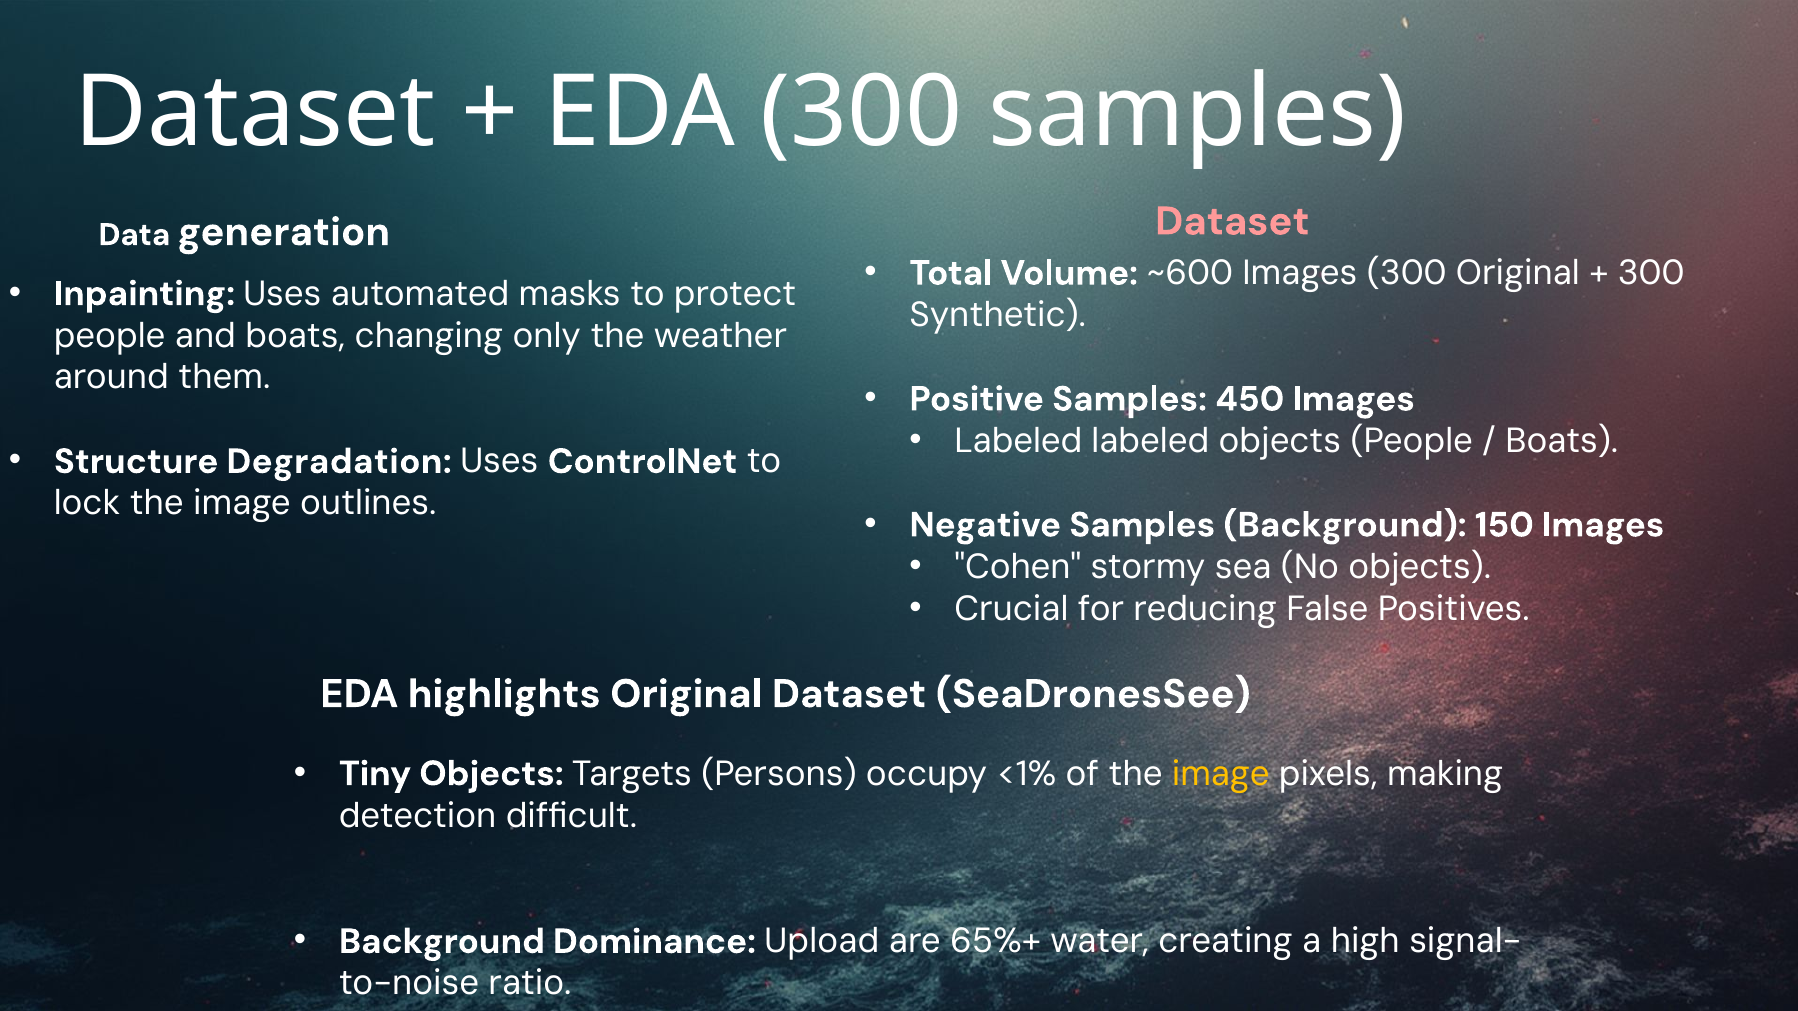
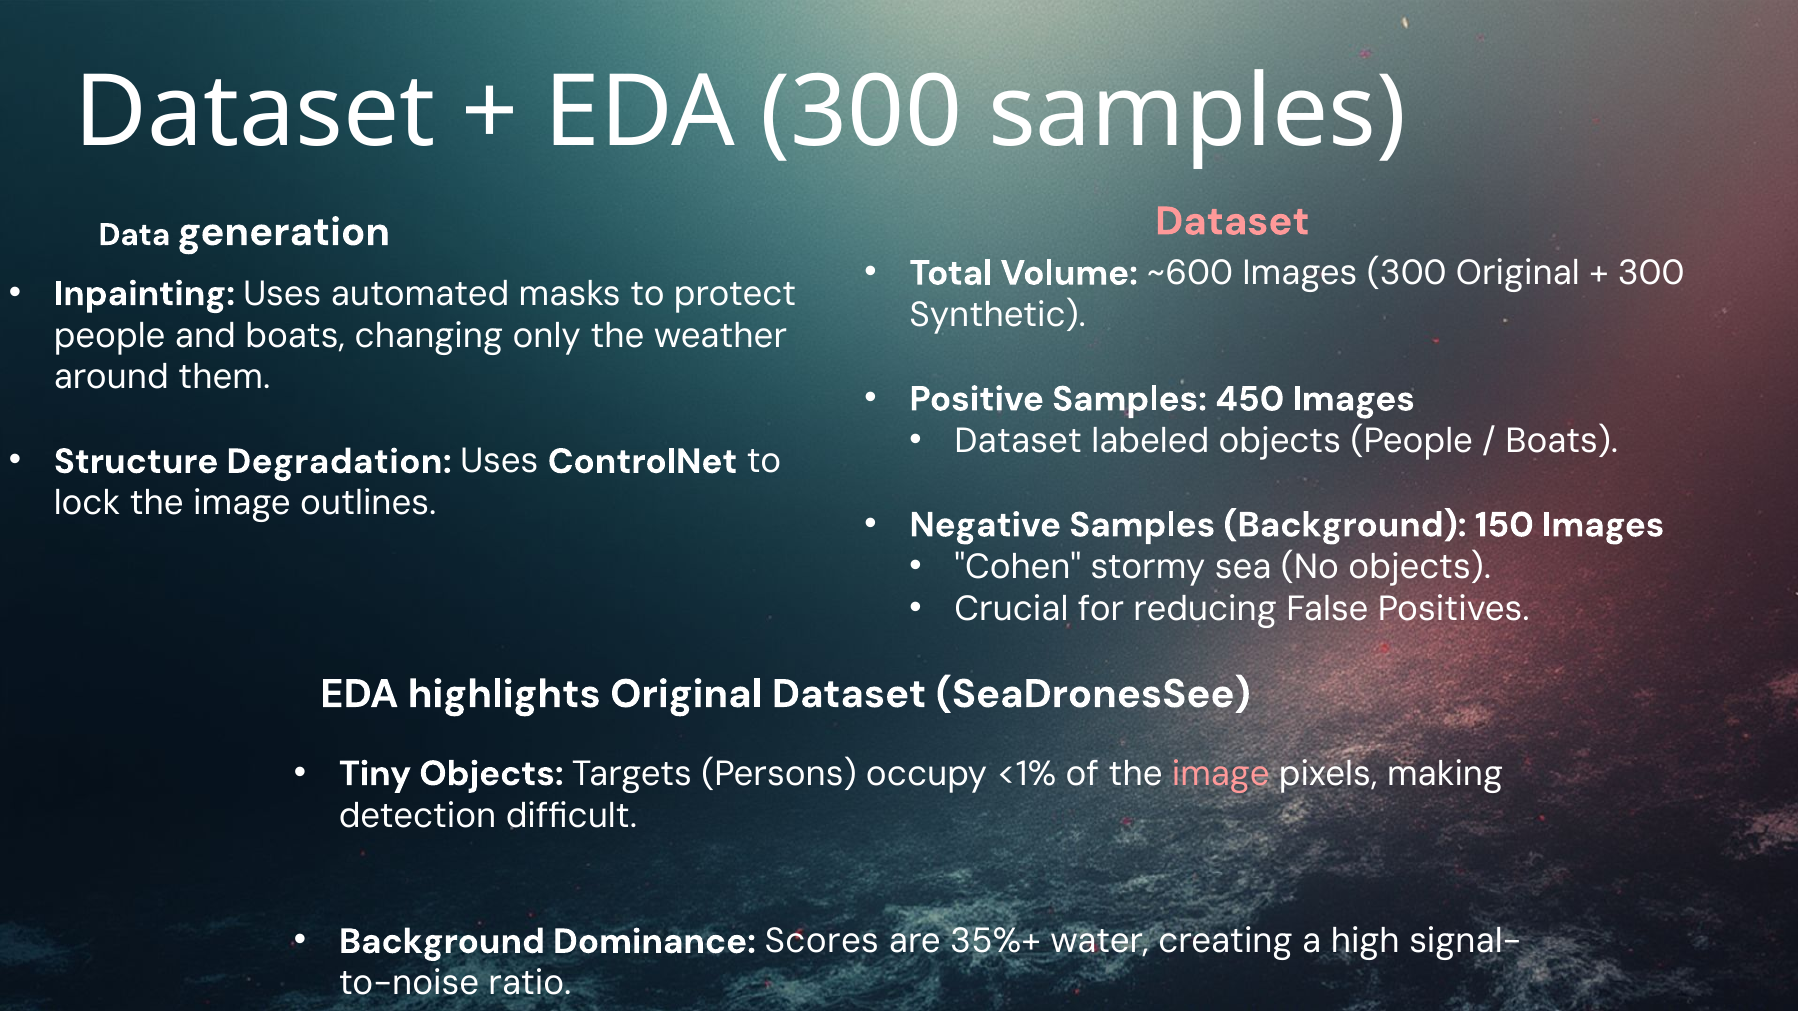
Labeled: Labeled -> Dataset (1018, 441)
image colour: yellow -> pink (1221, 774)
Upload: Upload -> Scores (822, 942)
65%+: 65%+ -> 35%+ (996, 942)
